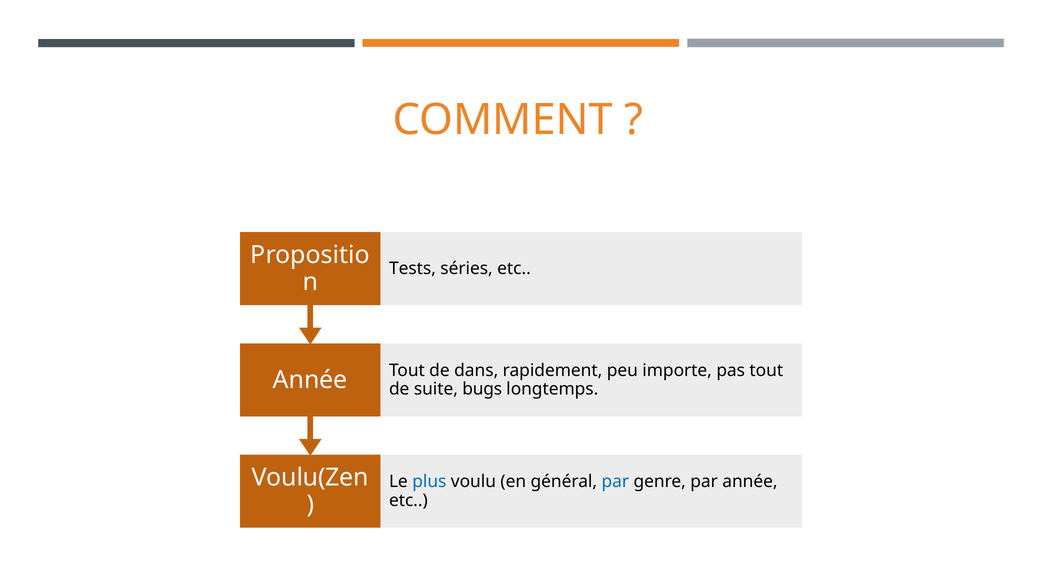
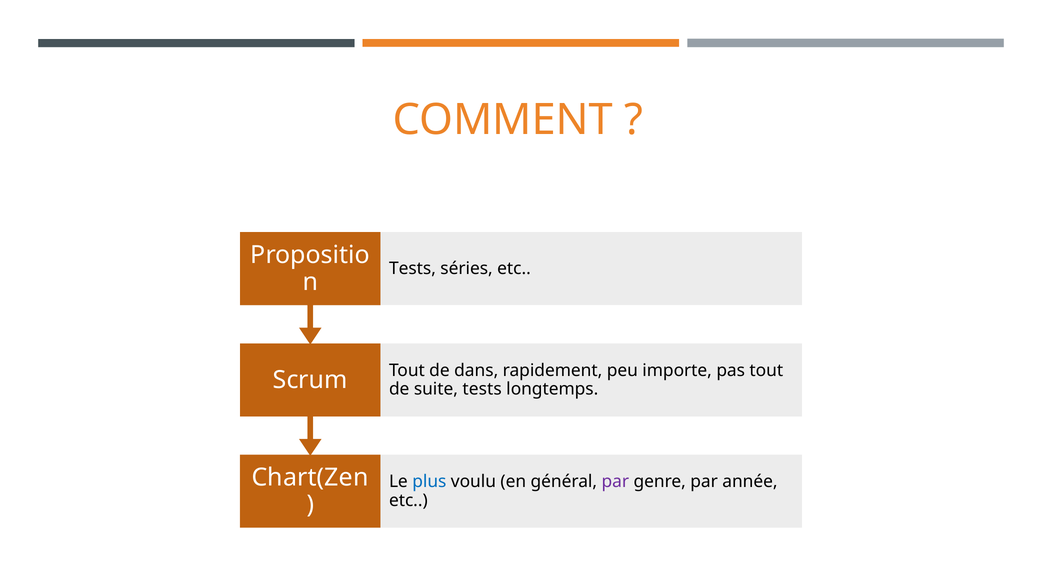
Année: Année -> Scrum (310, 380)
suite bugs: bugs -> tests (482, 389)
Voulu(Zen: Voulu(Zen -> Chart(Zen (310, 478)
par colour: blue -> purple (615, 482)
